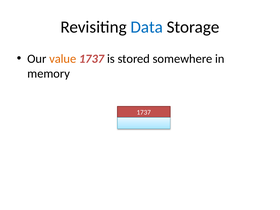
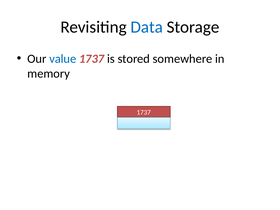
value colour: orange -> blue (63, 59)
